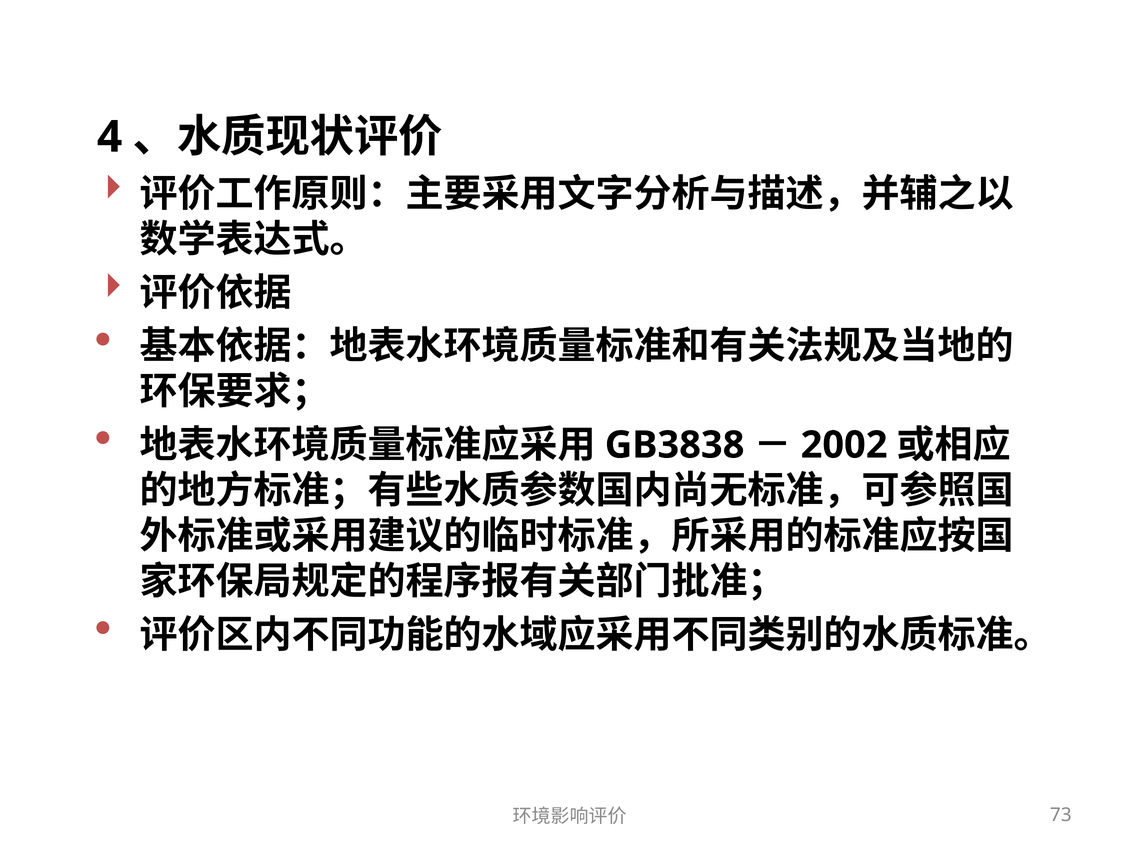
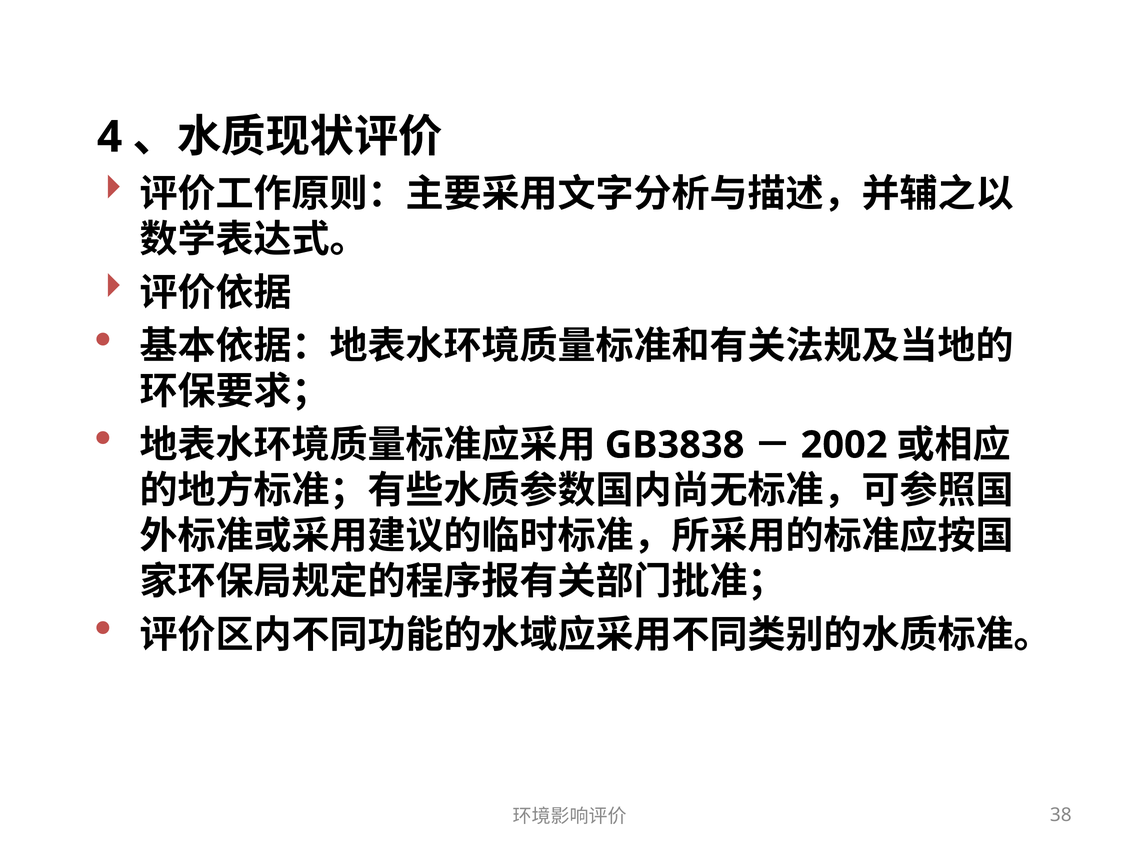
73: 73 -> 38 (1061, 815)
